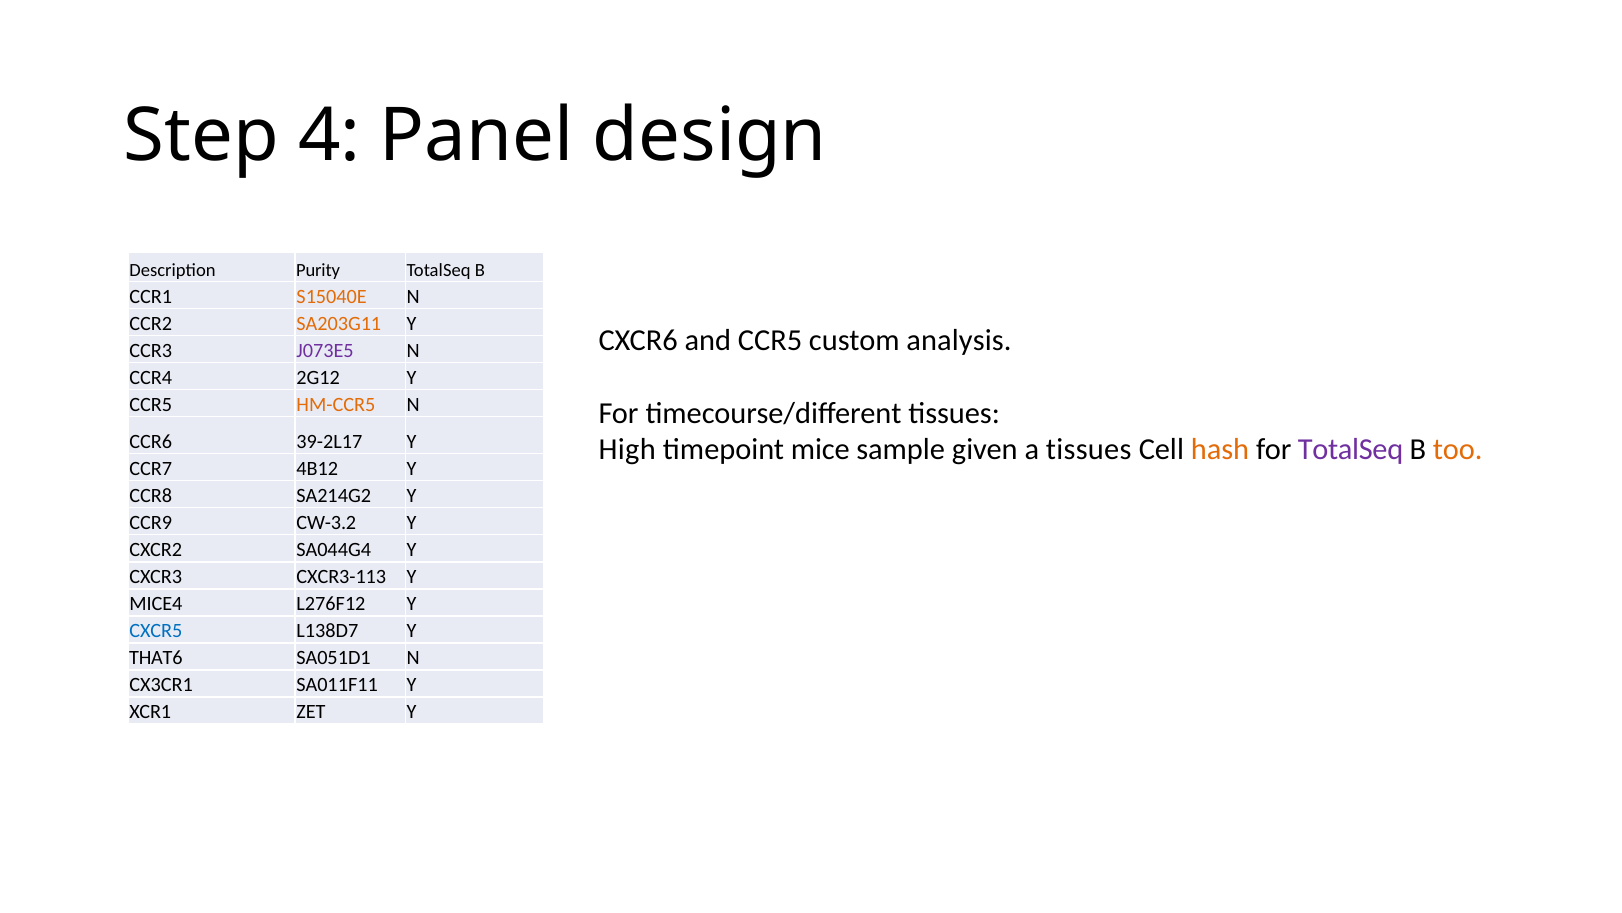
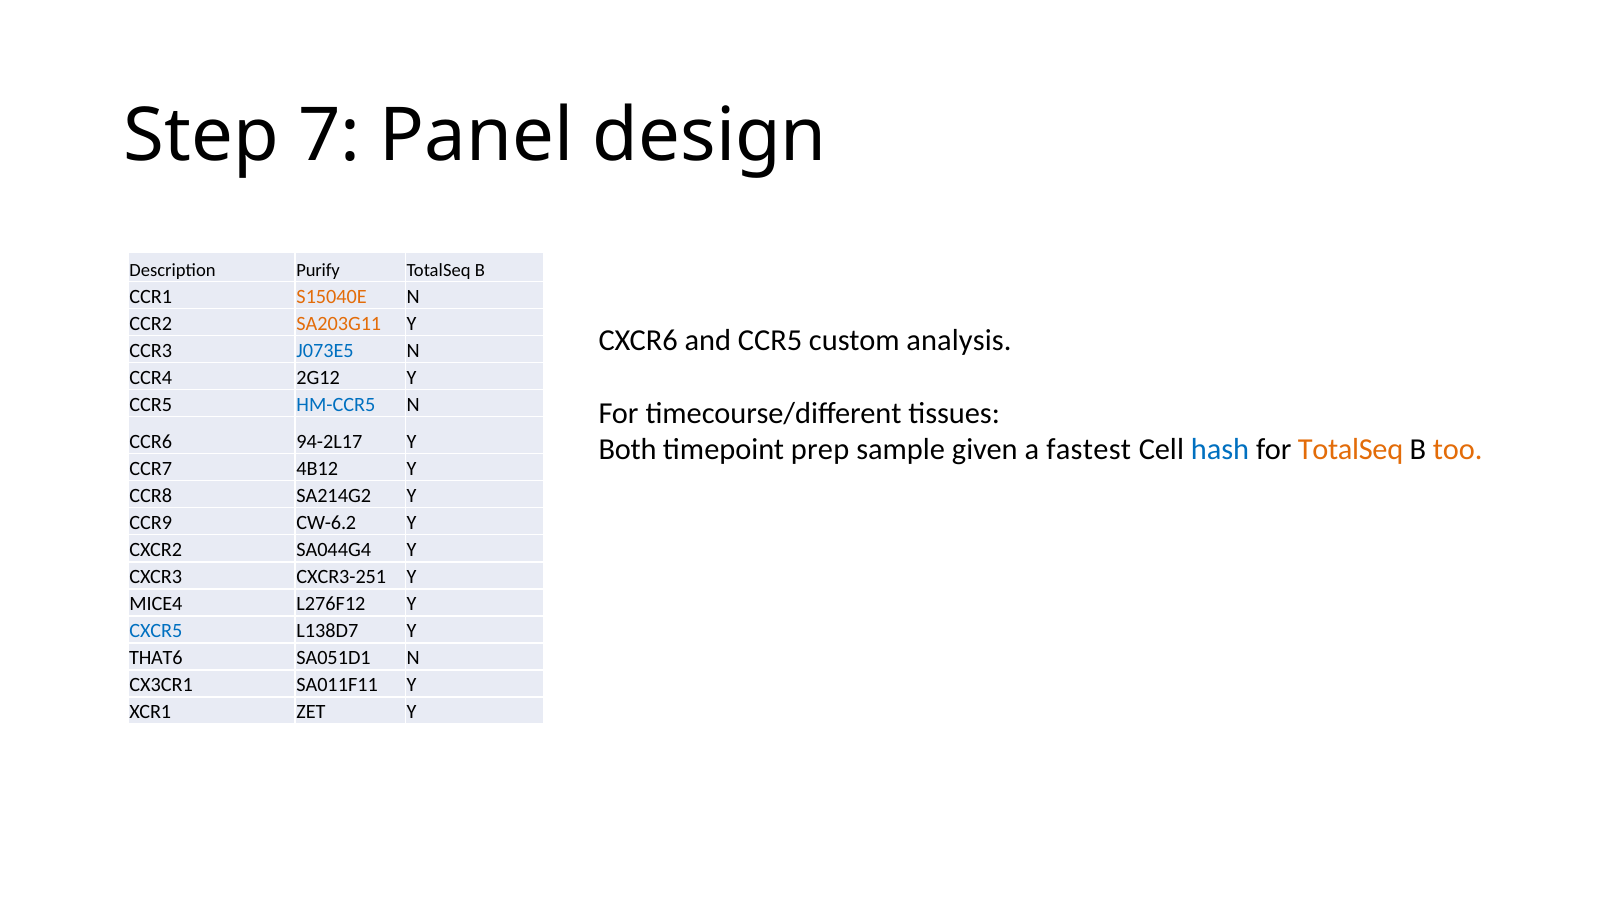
4: 4 -> 7 (329, 136)
Purity: Purity -> Purify (318, 270)
J073E5 colour: purple -> blue (325, 350)
HM-CCR5 colour: orange -> blue (336, 404)
39-2L17: 39-2L17 -> 94-2L17 (329, 441)
High: High -> Both (628, 449)
mice: mice -> prep (820, 449)
a tissues: tissues -> fastest (1089, 449)
hash colour: orange -> blue (1220, 449)
TotalSeq colour: purple -> orange (1351, 449)
CW-3.2: CW-3.2 -> CW-6.2 (326, 522)
CXCR3-113: CXCR3-113 -> CXCR3-251 (341, 576)
